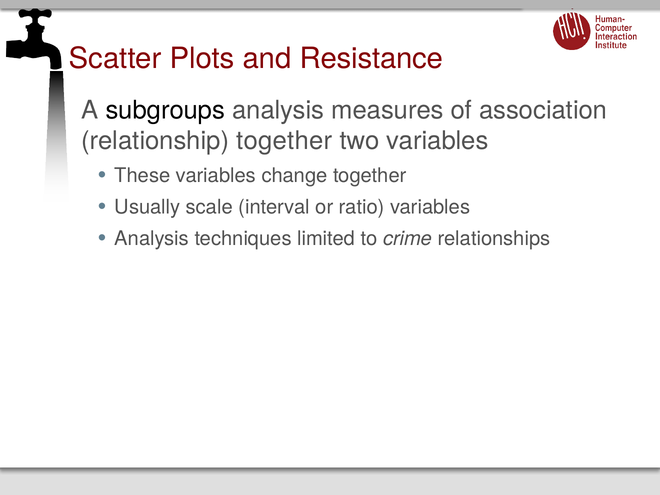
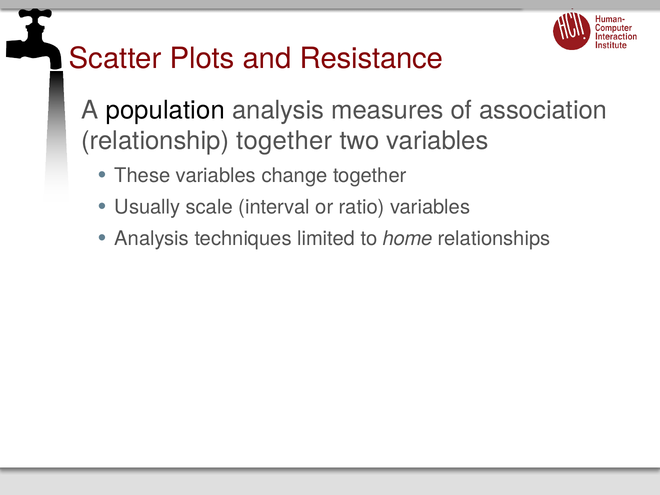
subgroups: subgroups -> population (165, 110)
crime: crime -> home (408, 239)
